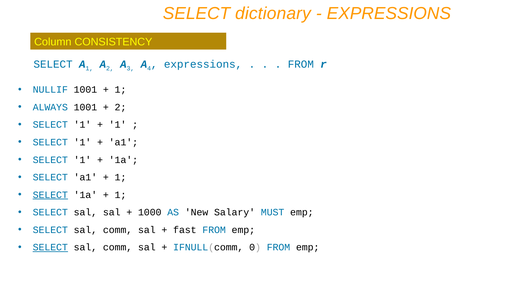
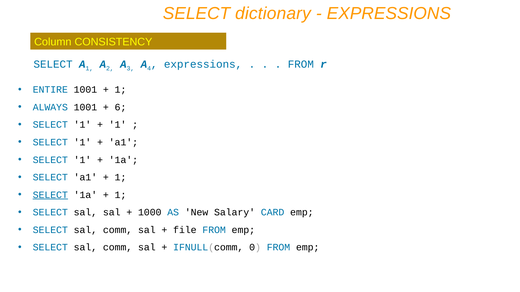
NULLIF: NULLIF -> ENTIRE (50, 90)
2: 2 -> 6 (121, 107)
MUST: MUST -> CARD (273, 213)
fast: fast -> file (185, 230)
SELECT underline: present -> none (50, 248)
